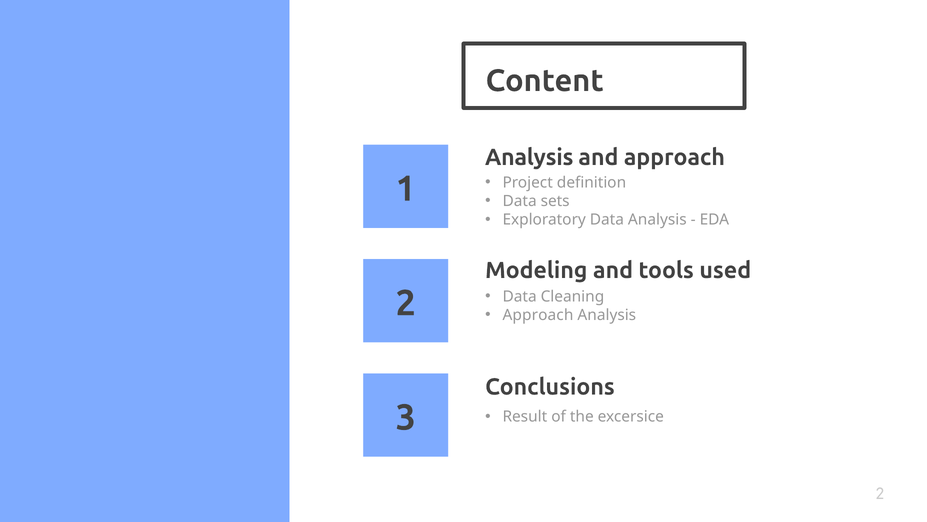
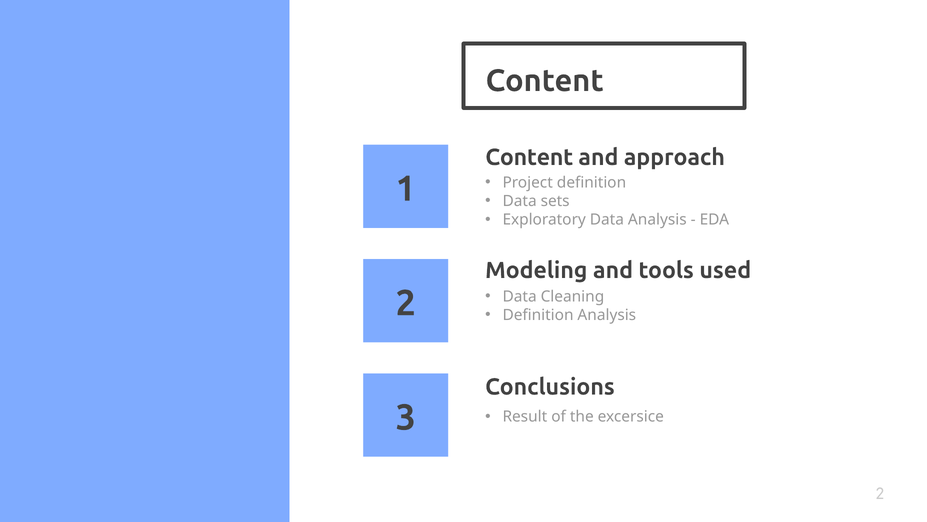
Analysis: Analysis -> Content (529, 157)
Approach: Approach -> Definition (538, 315)
